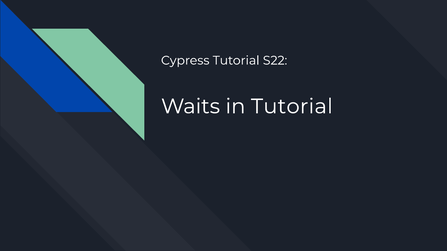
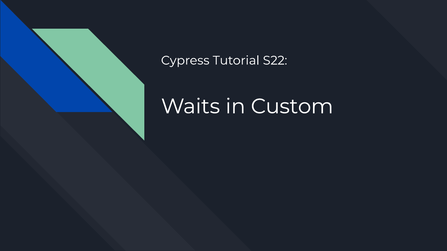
in Tutorial: Tutorial -> Custom (292, 107)
